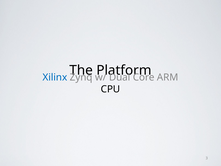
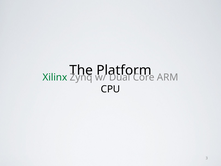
Xilinx colour: blue -> green (55, 77)
